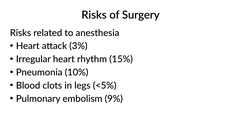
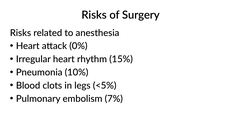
3%: 3% -> 0% (78, 46)
9%: 9% -> 7% (114, 99)
